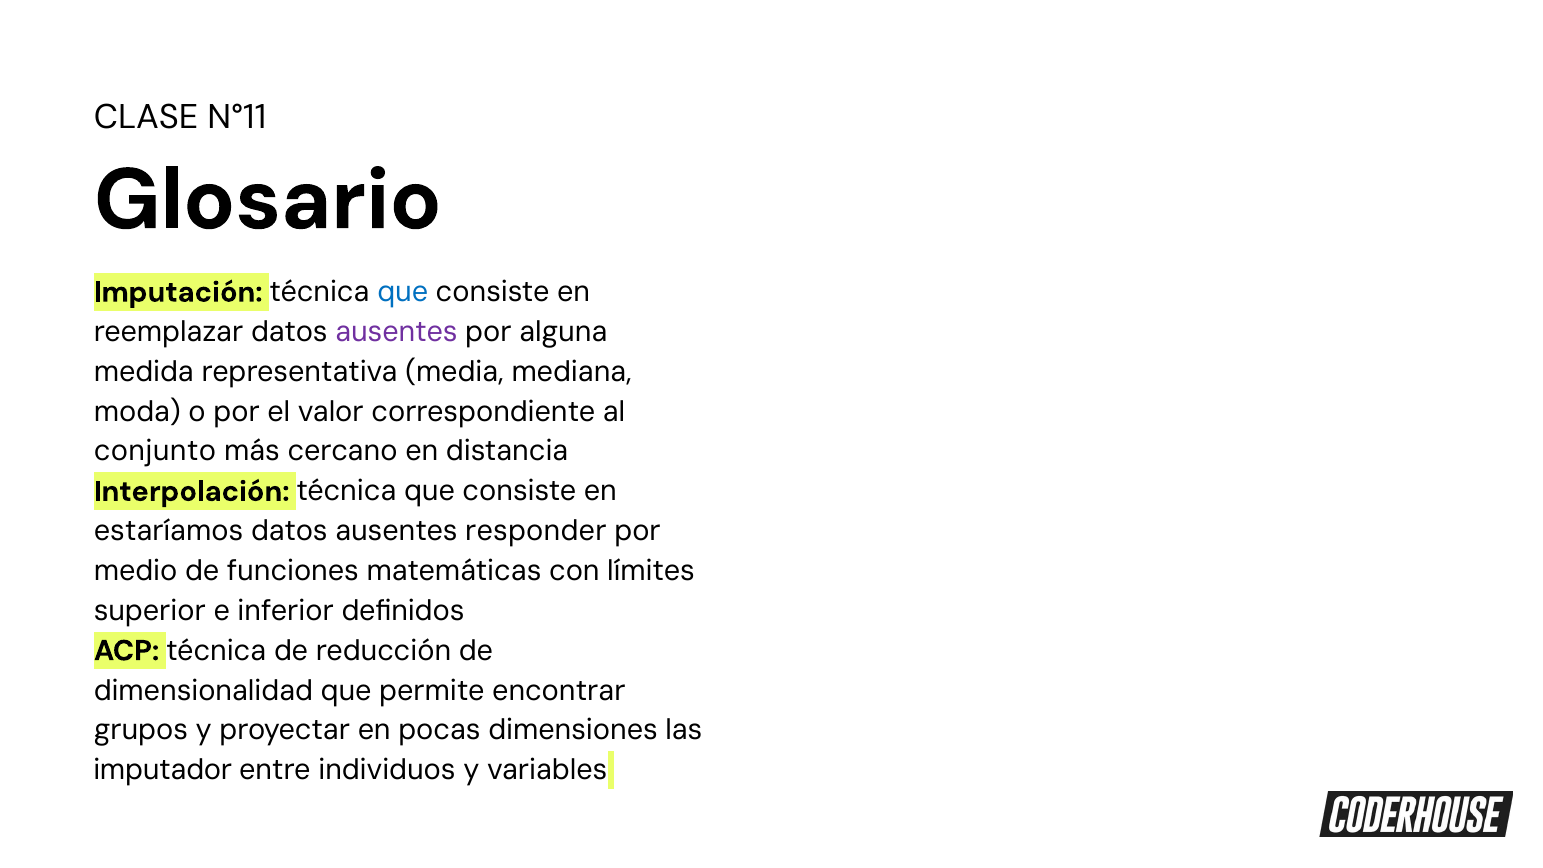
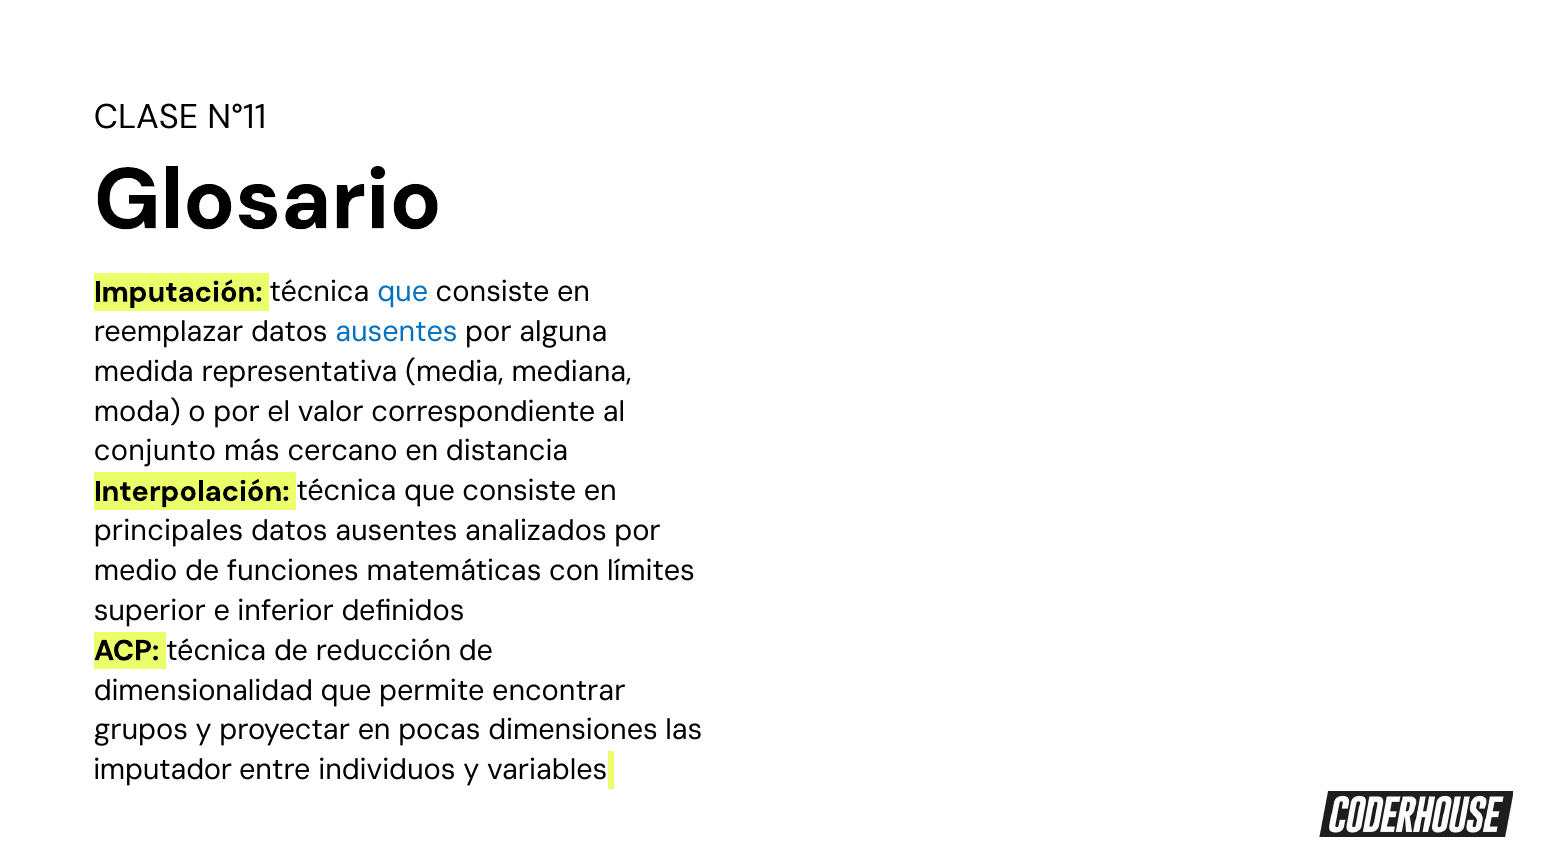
ausentes colour: purple -> blue (396, 332)
estaríamos: estaríamos -> principales (169, 531)
responder: responder -> analizados (536, 531)
